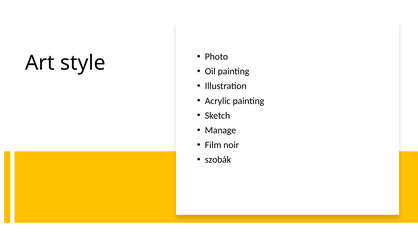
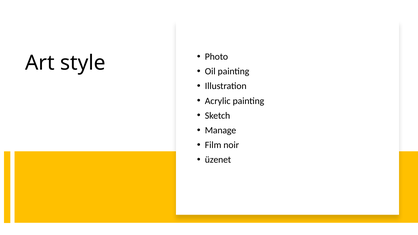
szobák: szobák -> üzenet (218, 160)
